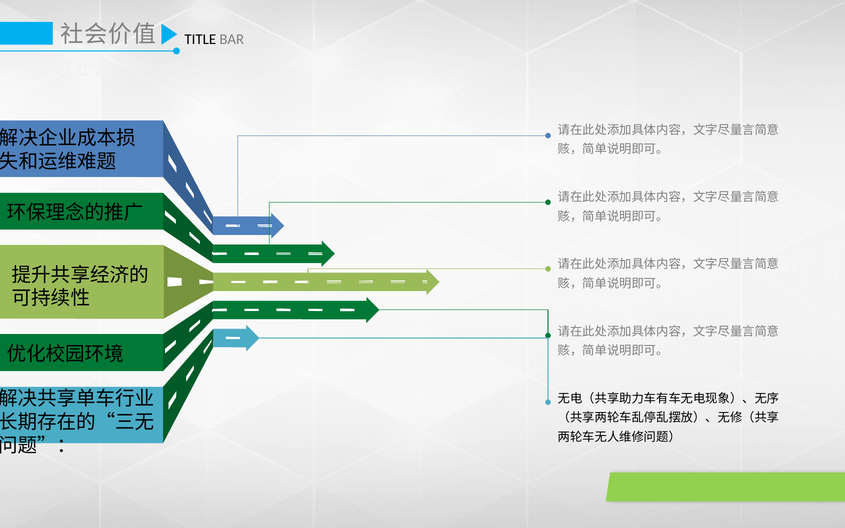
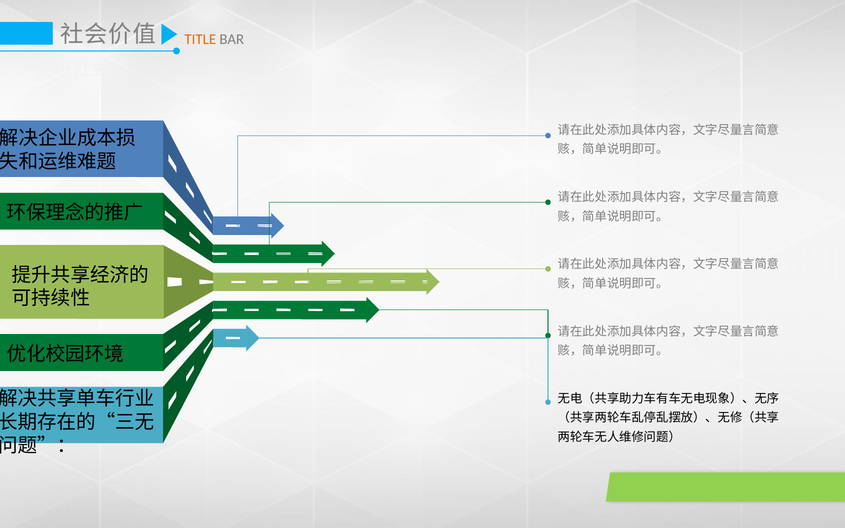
TITLE colour: black -> orange (200, 39)
